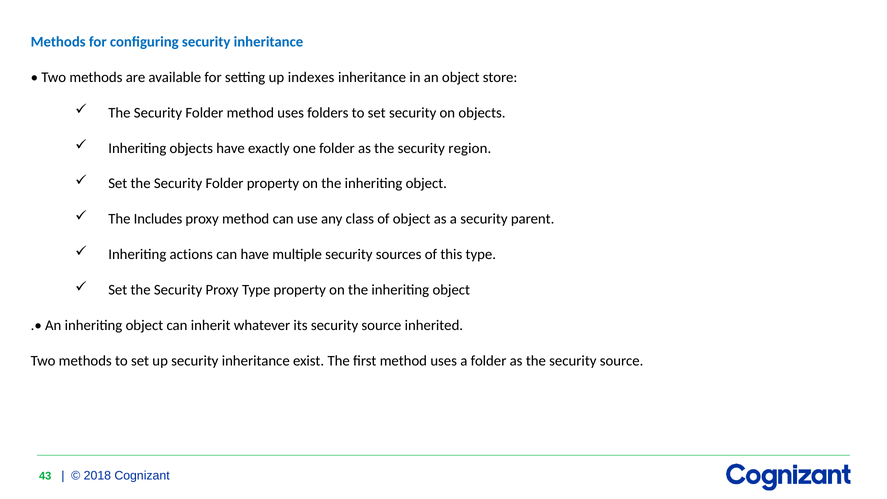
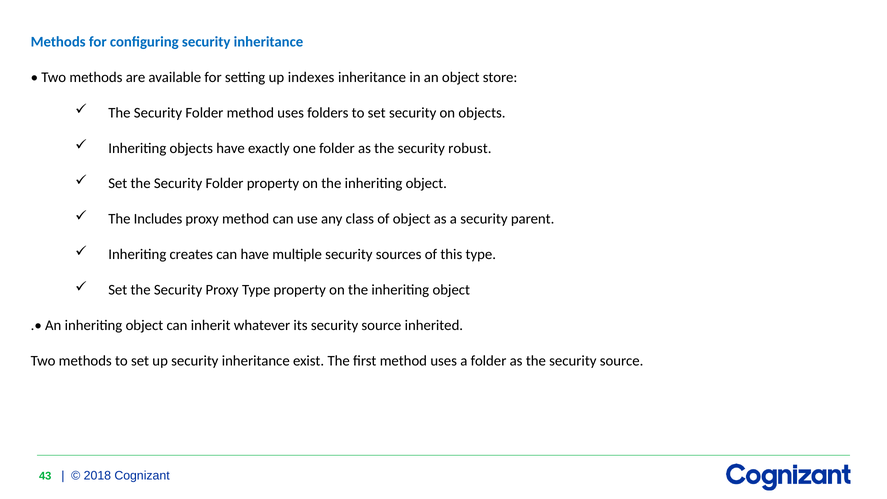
region: region -> robust (470, 148)
actions: actions -> creates (191, 255)
